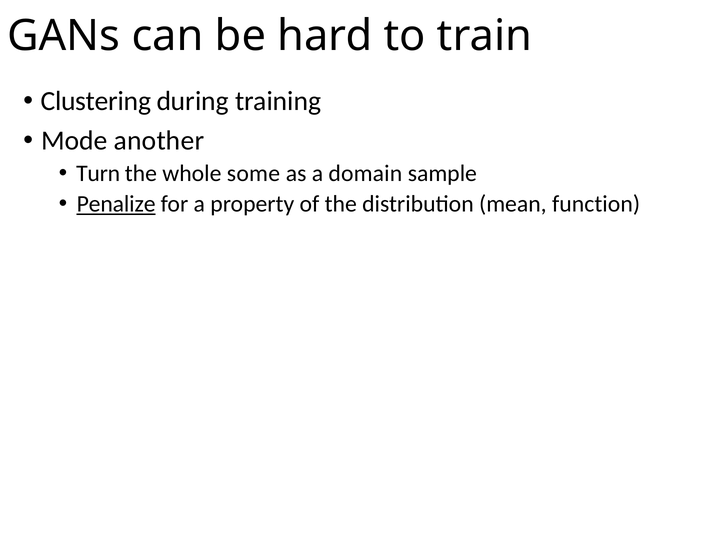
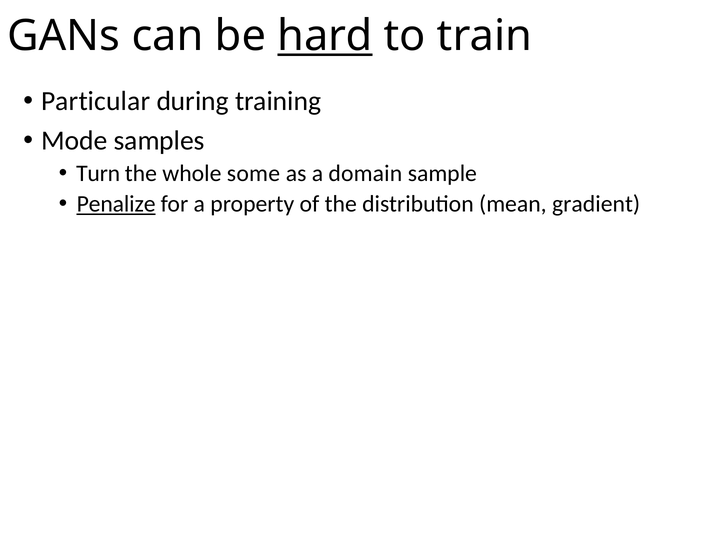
hard underline: none -> present (325, 36)
Clustering: Clustering -> Particular (96, 101)
another: another -> samples (159, 141)
function: function -> gradient (596, 204)
